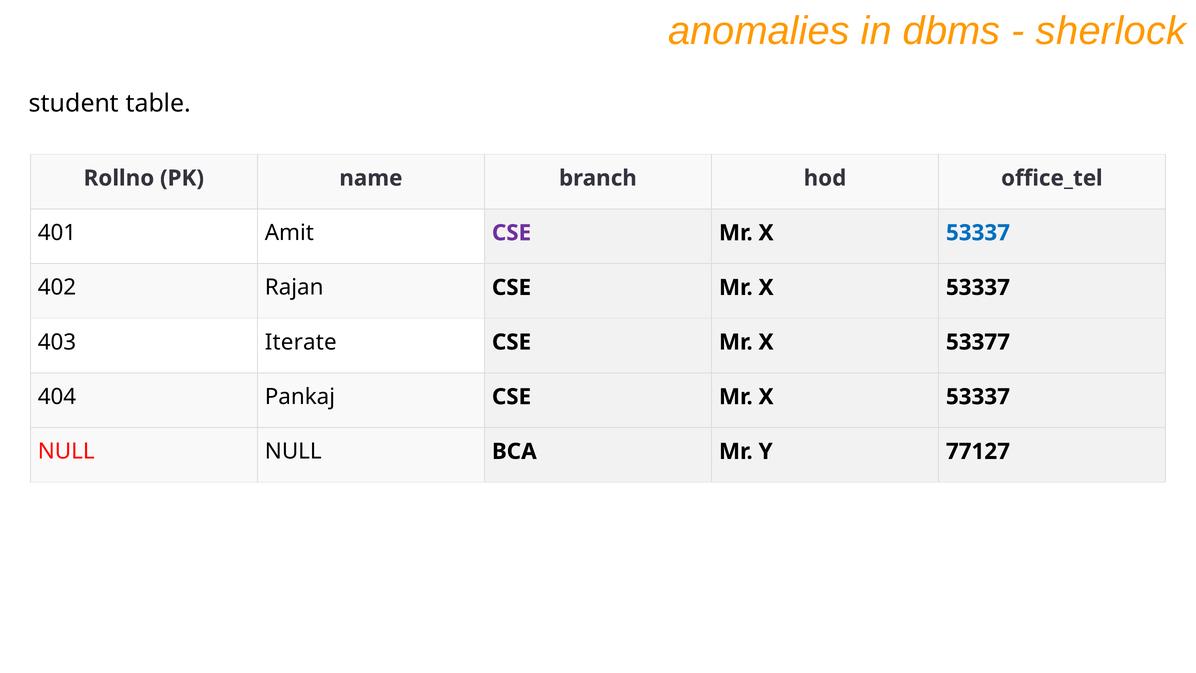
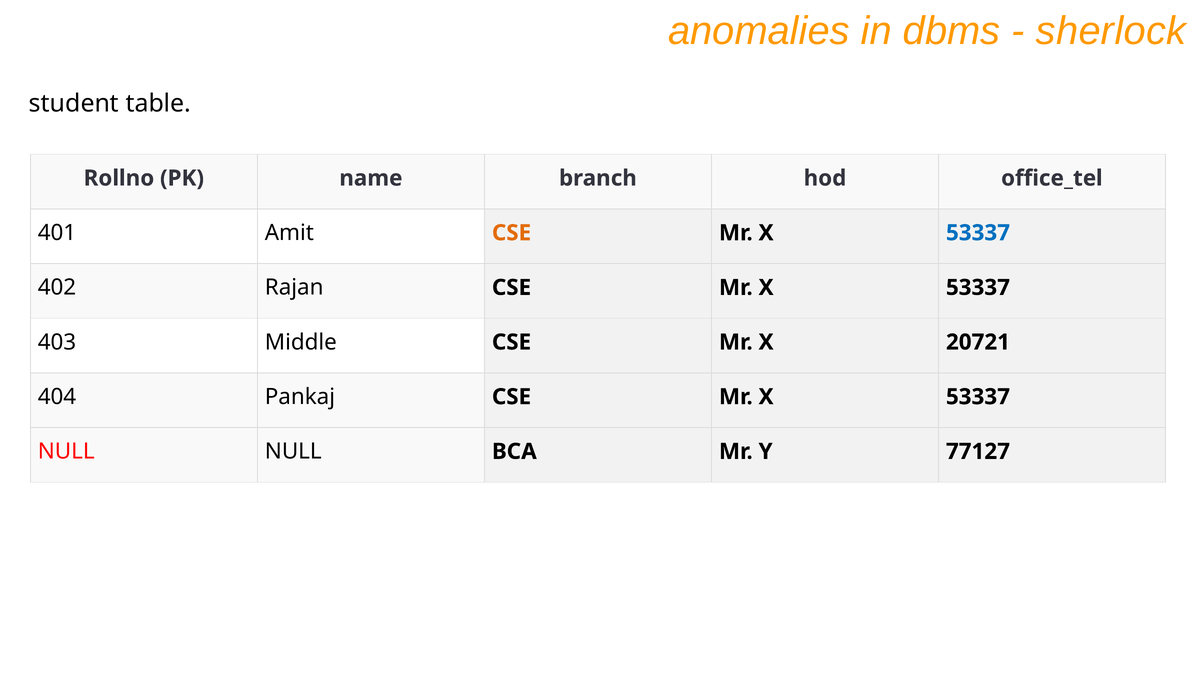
CSE colour: purple -> orange (512, 233)
Iterate: Iterate -> Middle (301, 342)
53377: 53377 -> 20721 (978, 342)
